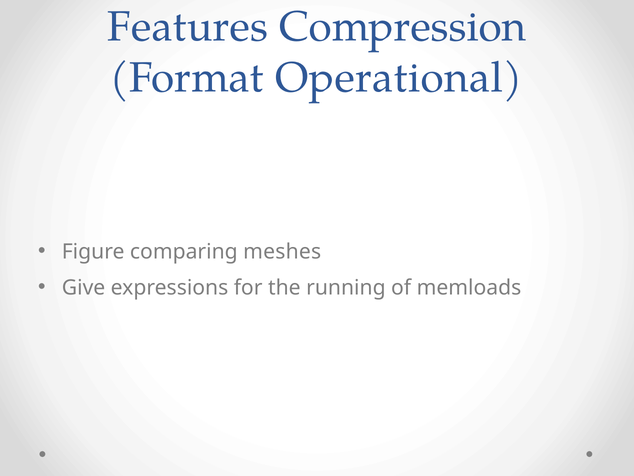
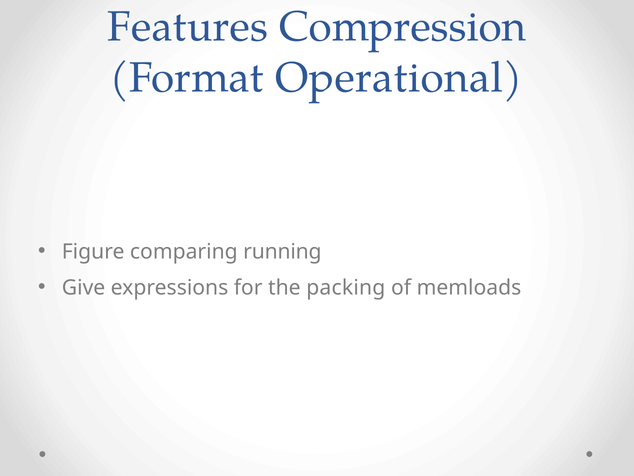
meshes: meshes -> running (282, 251)
running: running -> packing (346, 287)
